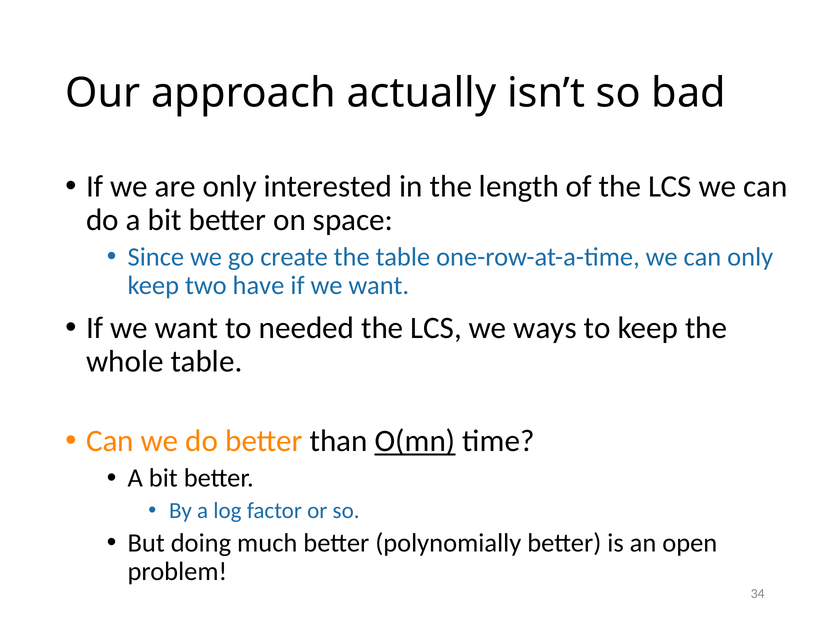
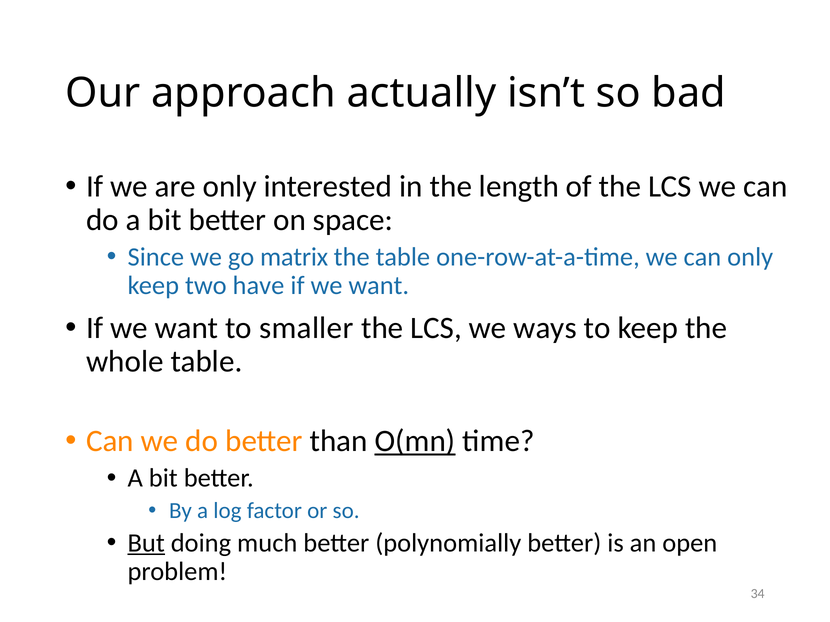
create: create -> matrix (294, 257)
needed: needed -> smaller (306, 328)
But underline: none -> present (146, 543)
